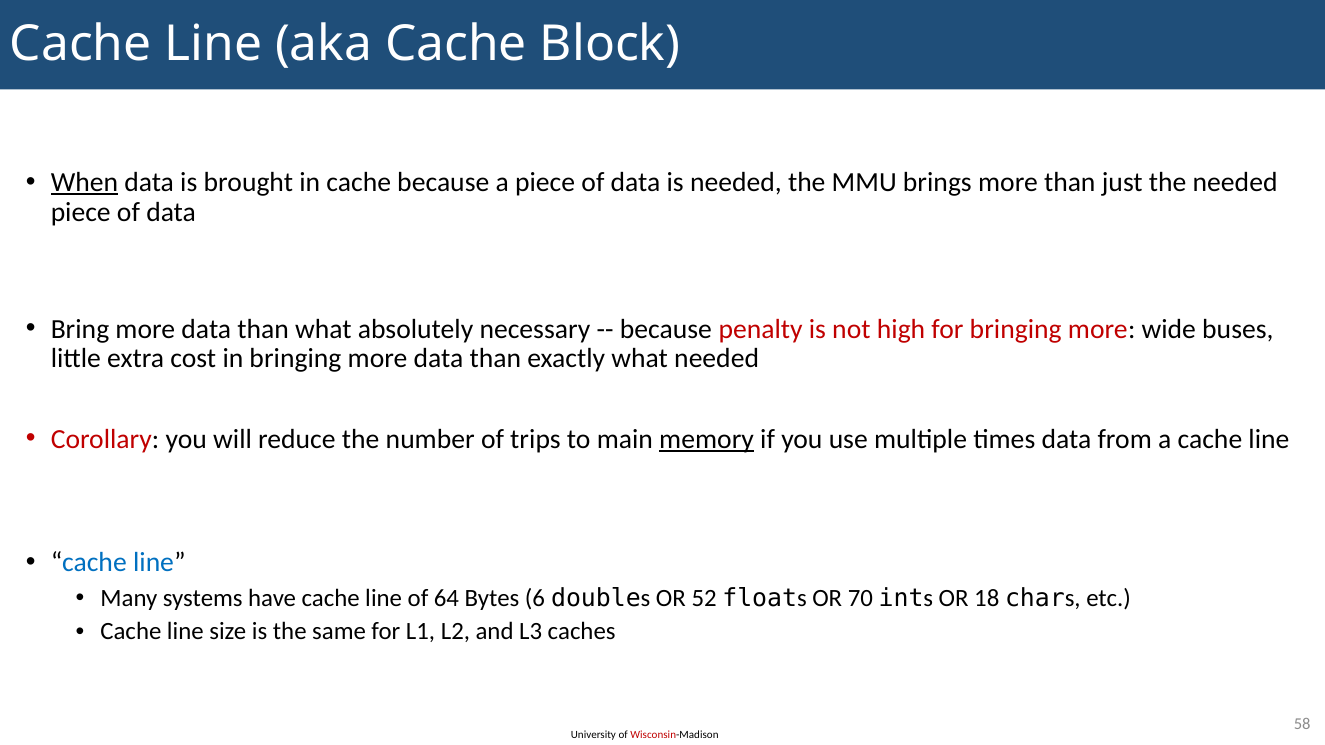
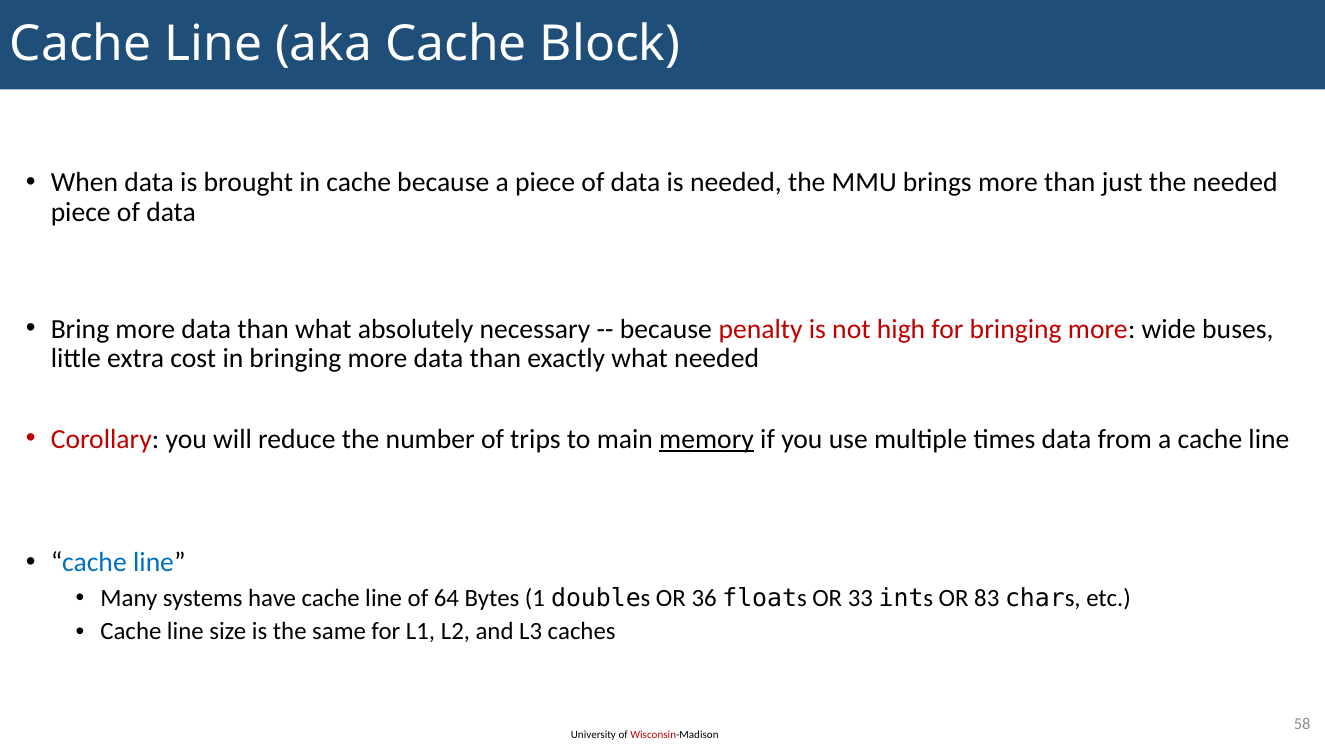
When underline: present -> none (84, 182)
6: 6 -> 1 (535, 598)
52: 52 -> 36 (704, 598)
70: 70 -> 33 (860, 598)
18: 18 -> 83 (987, 598)
